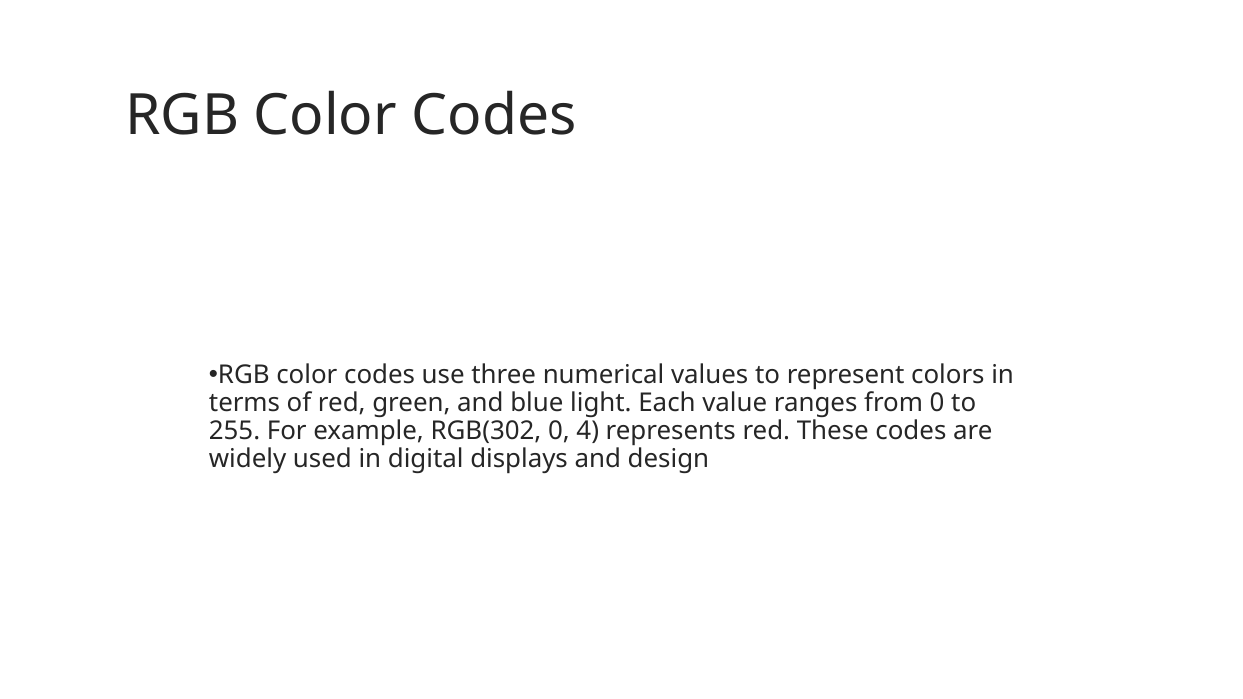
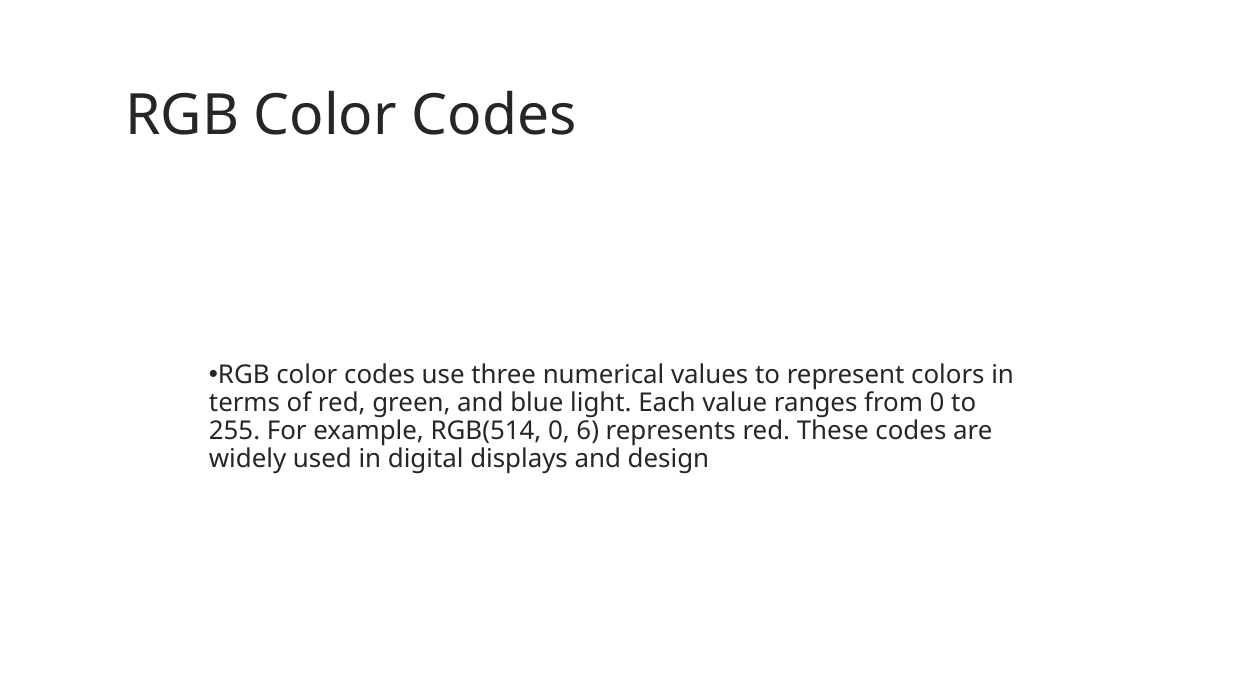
RGB(302: RGB(302 -> RGB(514 (486, 431)
4: 4 -> 6 (588, 431)
